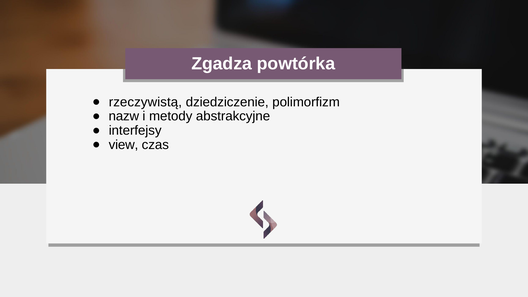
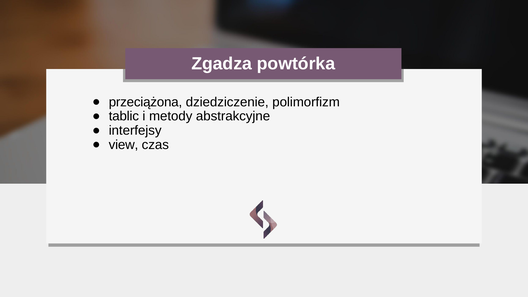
rzeczywistą: rzeczywistą -> przeciążona (145, 102)
nazw: nazw -> tablic (124, 116)
